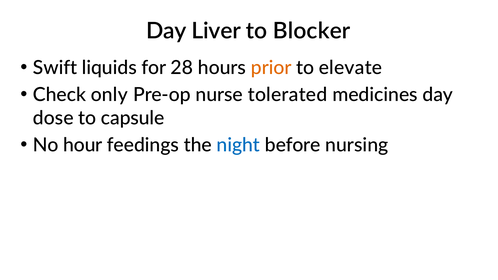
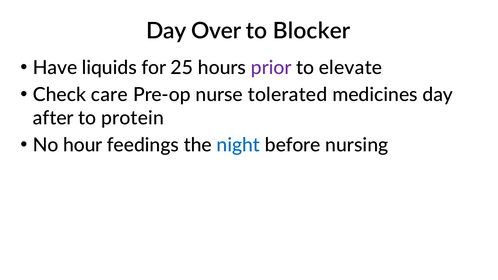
Liver: Liver -> Over (216, 31)
Swift: Swift -> Have (55, 68)
28: 28 -> 25 (182, 68)
prior colour: orange -> purple (271, 68)
only: only -> care (109, 95)
dose: dose -> after (53, 118)
capsule: capsule -> protein (133, 118)
